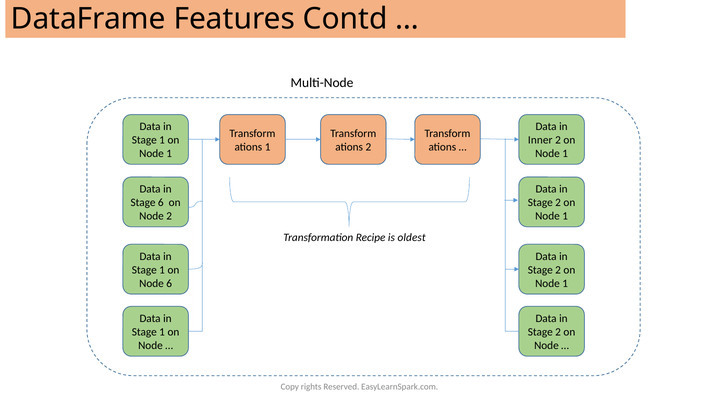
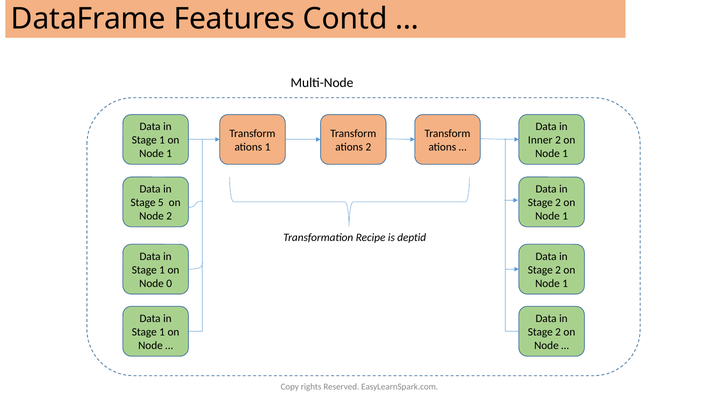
Stage 6: 6 -> 5 (161, 202)
oldest: oldest -> deptid (412, 237)
Node 6: 6 -> 0 (169, 283)
